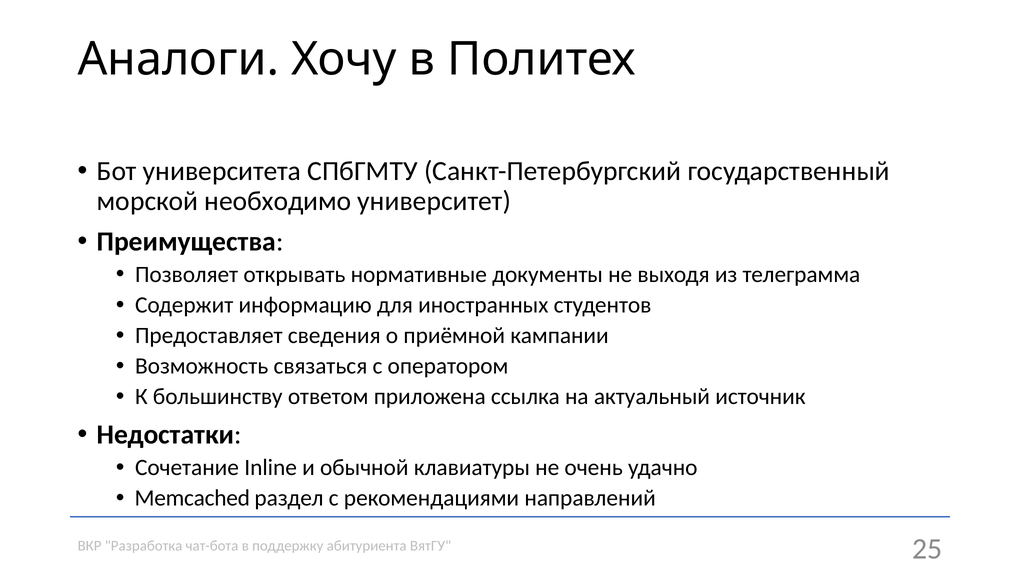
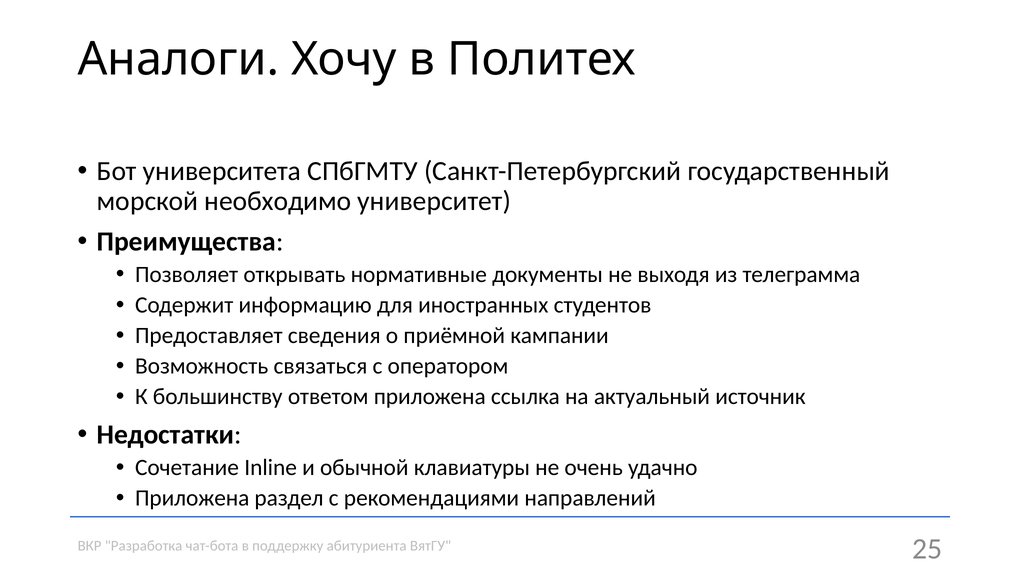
Memcached: Memcached -> Приложена (192, 498)
